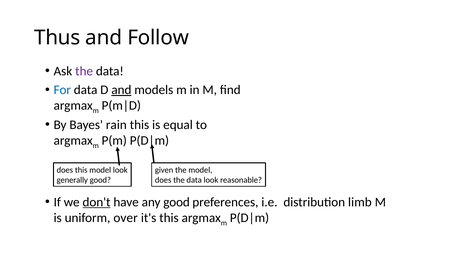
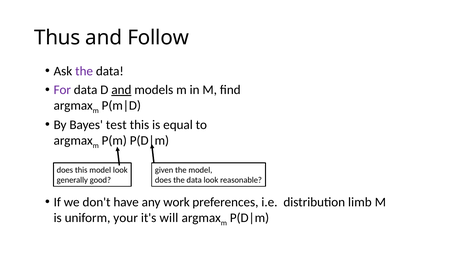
For colour: blue -> purple (62, 90)
rain: rain -> test (116, 125)
don't underline: present -> none (97, 202)
any good: good -> work (177, 202)
over: over -> your (126, 218)
it's this: this -> will (169, 218)
